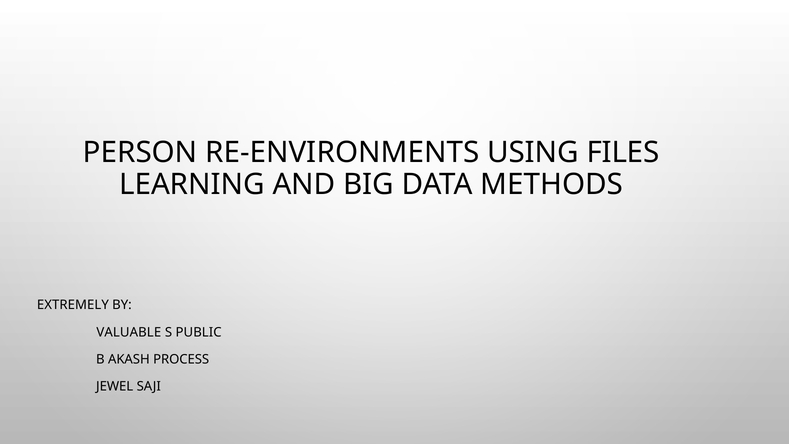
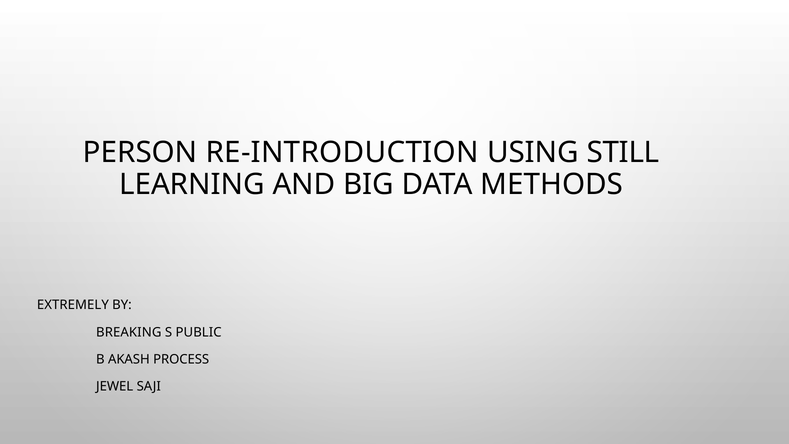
RE-ENVIRONMENTS: RE-ENVIRONMENTS -> RE-INTRODUCTION (342, 152)
FILES: FILES -> STILL (623, 152)
VALUABLE: VALUABLE -> BREAKING (129, 332)
